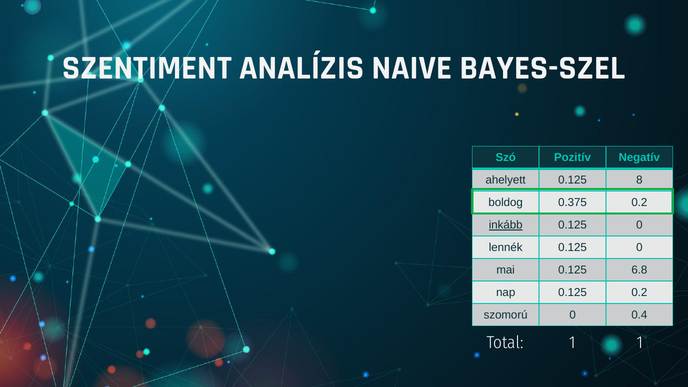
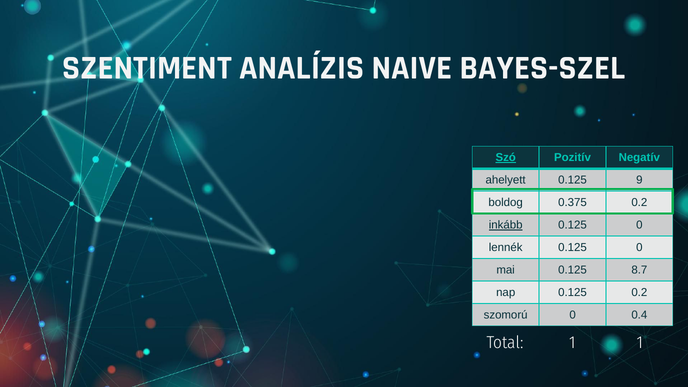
Szó underline: none -> present (506, 158)
8: 8 -> 9 (639, 180)
6.8: 6.8 -> 8.7 (639, 270)
